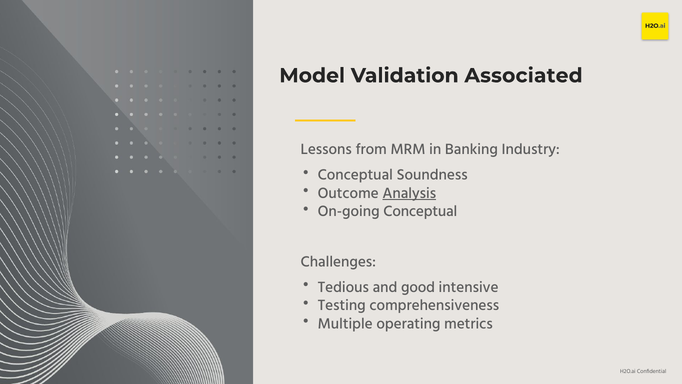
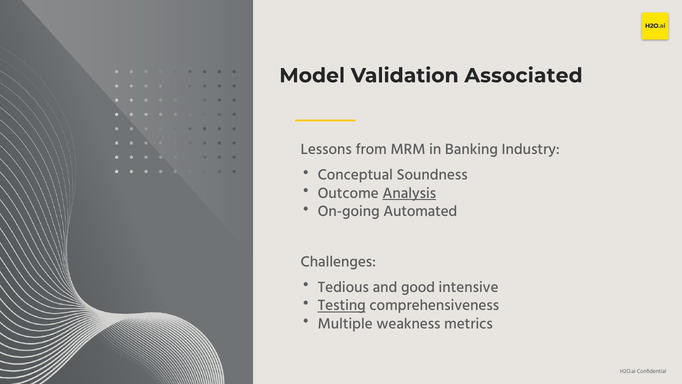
On-going Conceptual: Conceptual -> Automated (420, 211)
Testing underline: none -> present (342, 305)
operating: operating -> weakness (408, 323)
